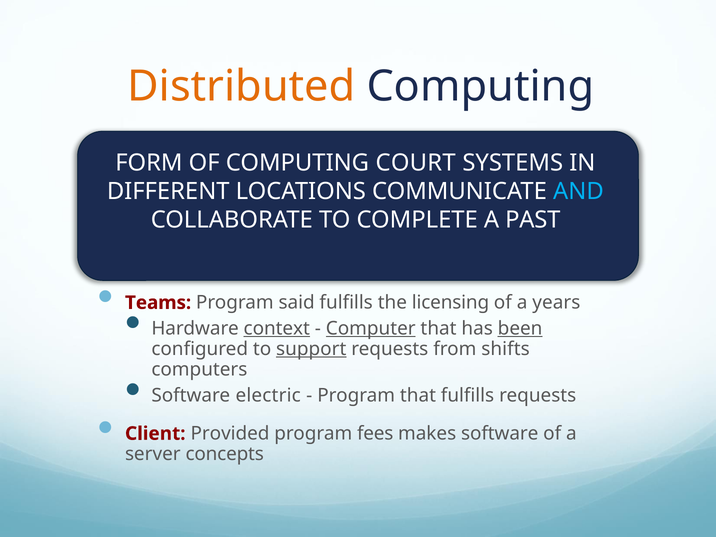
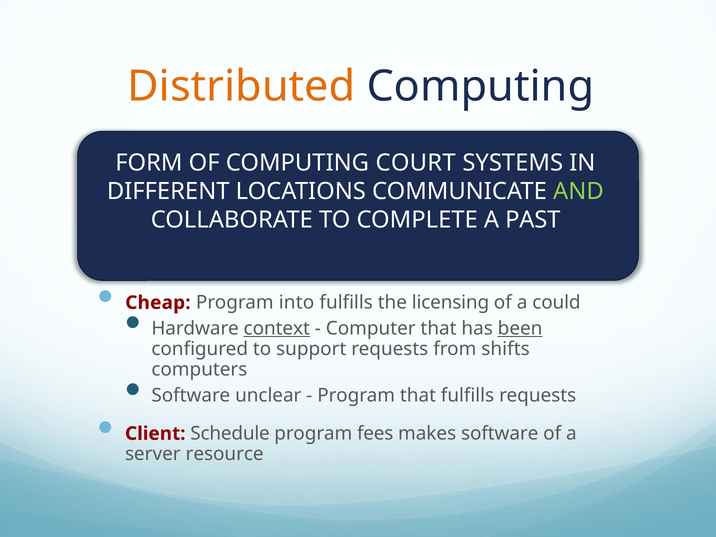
AND colour: light blue -> light green (578, 191)
Teams: Teams -> Cheap (158, 303)
said: said -> into (297, 303)
years: years -> could (556, 303)
Computer underline: present -> none (371, 328)
support underline: present -> none (311, 349)
electric: electric -> unclear (268, 395)
Provided: Provided -> Schedule (230, 434)
concepts: concepts -> resource (225, 454)
